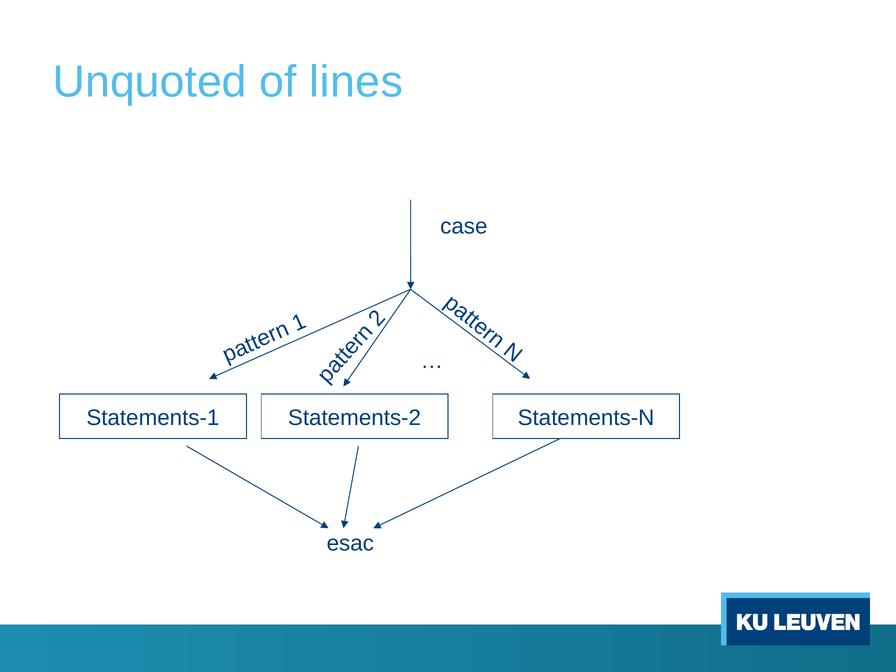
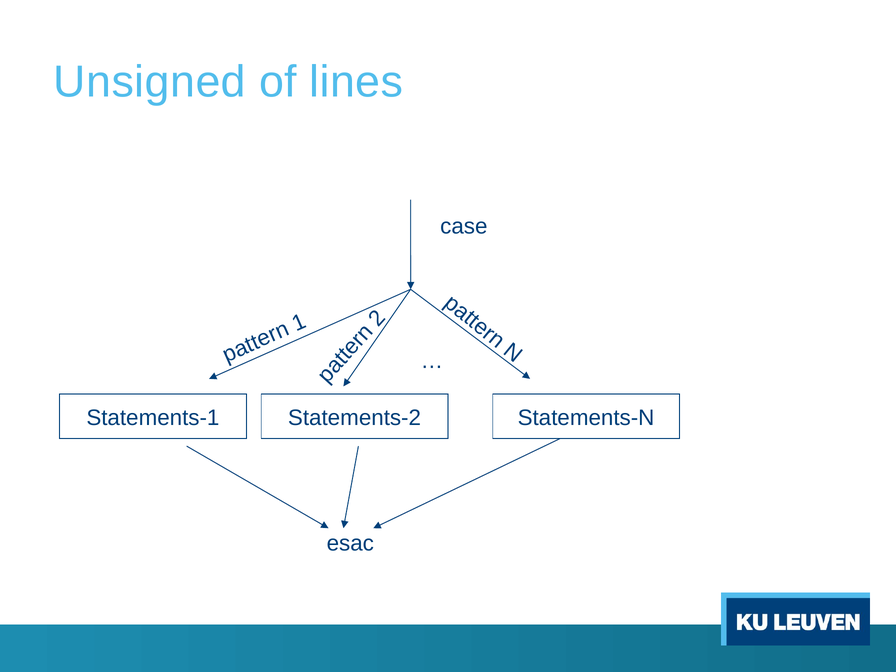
Unquoted: Unquoted -> Unsigned (150, 82)
